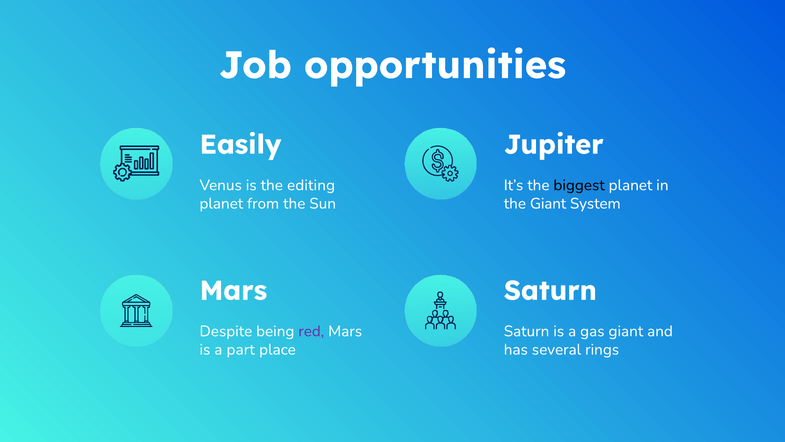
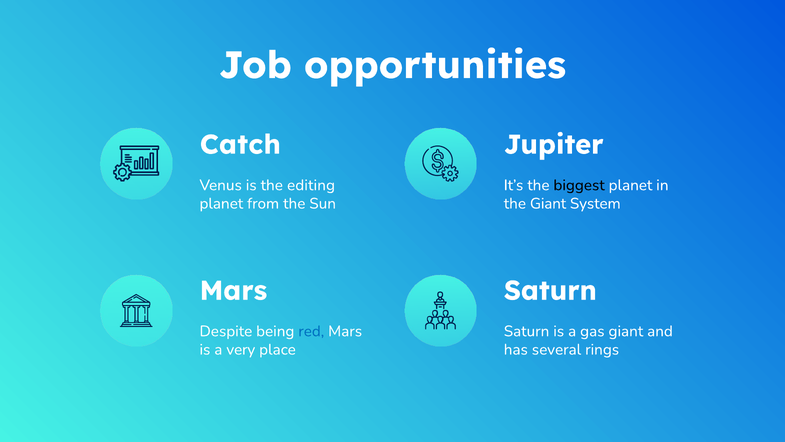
Easily: Easily -> Catch (240, 145)
red colour: purple -> blue (311, 331)
part: part -> very (241, 349)
